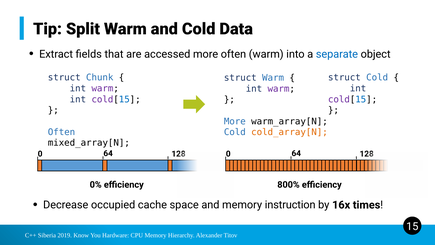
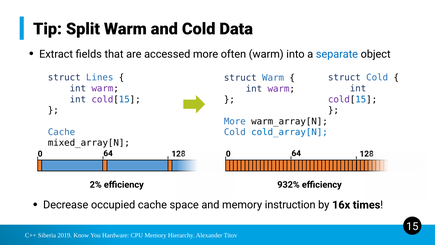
Chunk: Chunk -> Lines (100, 78)
Often: Often -> Cache (62, 132)
cold_array[N colour: orange -> blue (290, 132)
0%: 0% -> 2% (96, 184)
800%: 800% -> 932% (288, 184)
